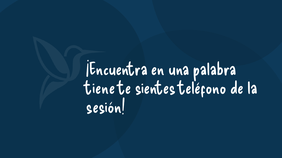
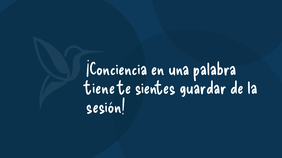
¡Encuentra: ¡Encuentra -> ¡Conciencia (117, 69)
teléfono: teléfono -> guardar (203, 89)
